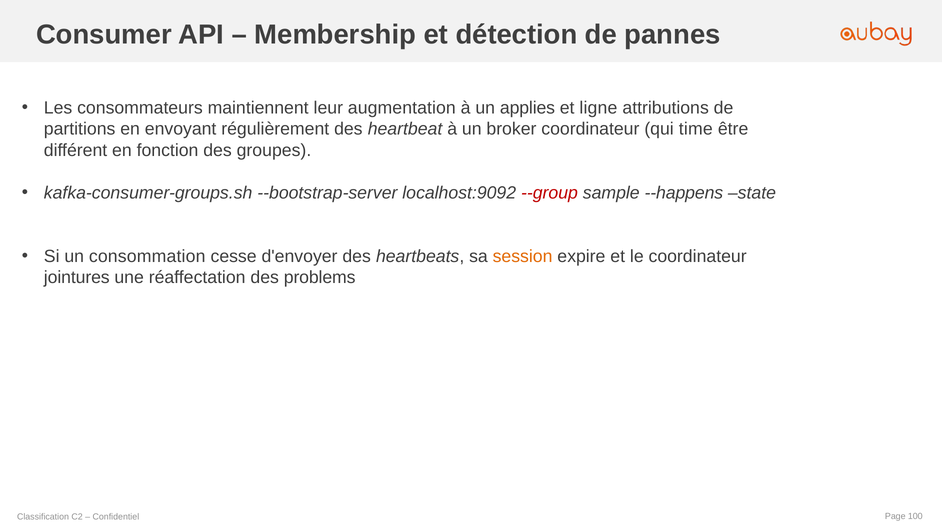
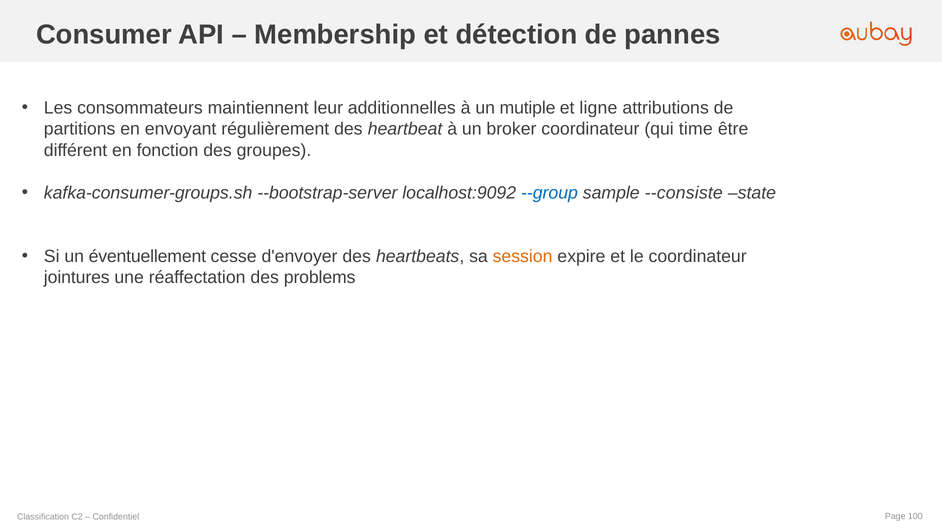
augmentation: augmentation -> additionnelles (402, 108)
applies: applies -> mutiple (528, 108)
--group colour: red -> blue (549, 193)
--happens: --happens -> --consiste (684, 193)
consommation: consommation -> éventuellement (147, 256)
